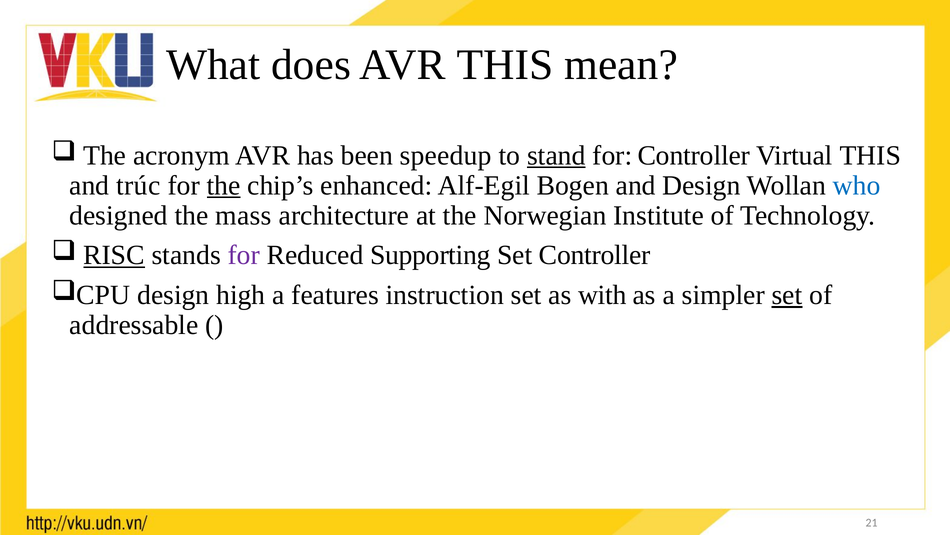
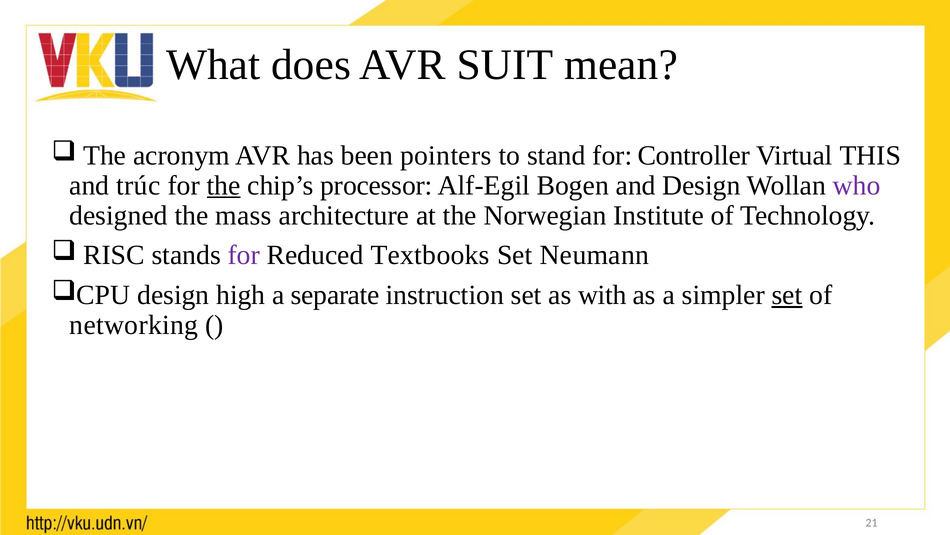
AVR THIS: THIS -> SUIT (505, 65)
speedup: speedup -> pointers (446, 155)
stand underline: present -> none (556, 155)
enhanced: enhanced -> processor (376, 185)
who colour: blue -> purple (857, 185)
RISC underline: present -> none (114, 255)
Supporting: Supporting -> Textbooks (430, 255)
Set Controller: Controller -> Neumann (594, 255)
features: features -> separate (335, 295)
addressable: addressable -> networking (134, 325)
